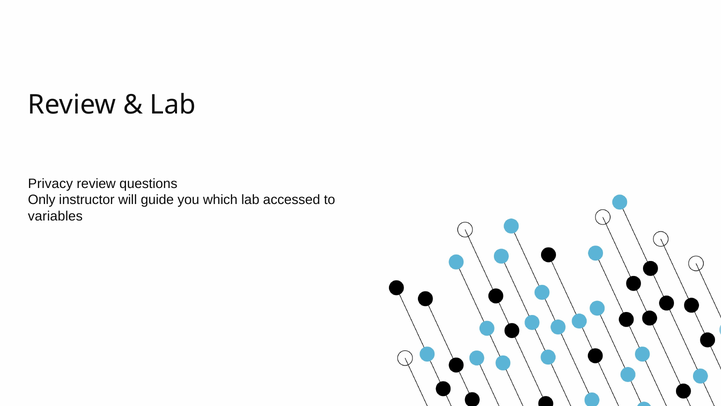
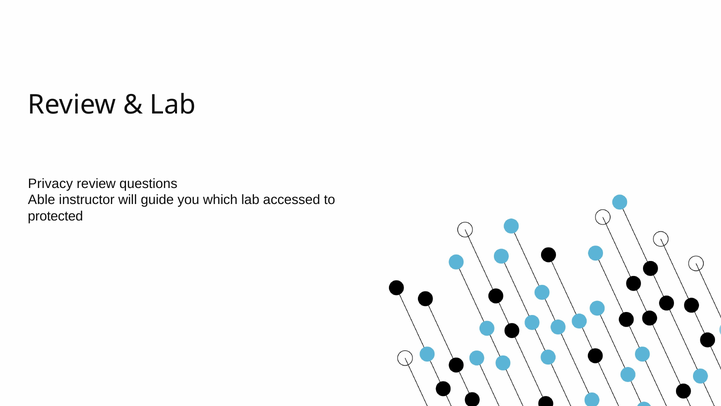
Only: Only -> Able (42, 200)
variables: variables -> protected (55, 216)
